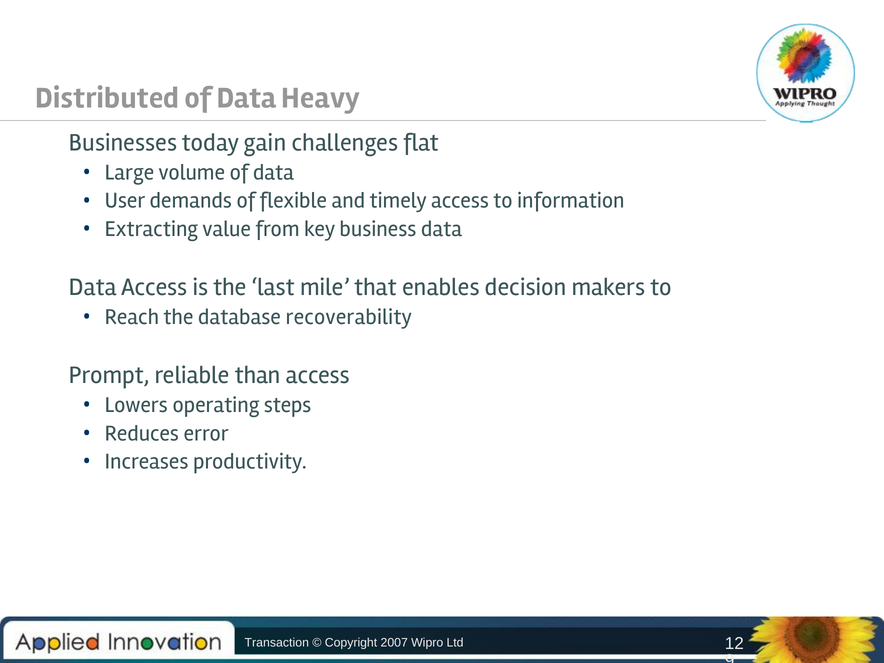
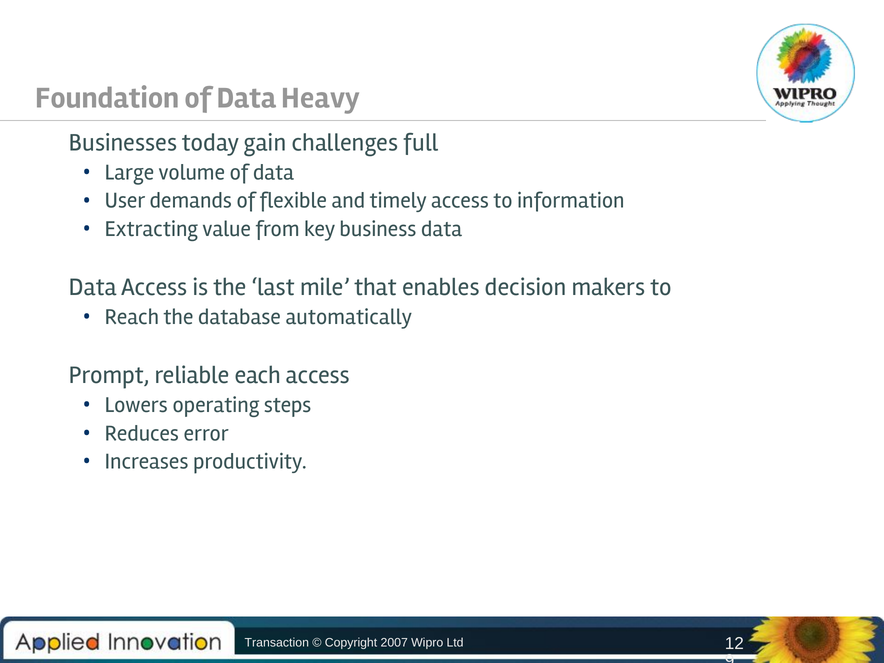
Distributed: Distributed -> Foundation (107, 98)
flat: flat -> full (421, 143)
recoverability: recoverability -> automatically (349, 317)
than: than -> each (258, 375)
